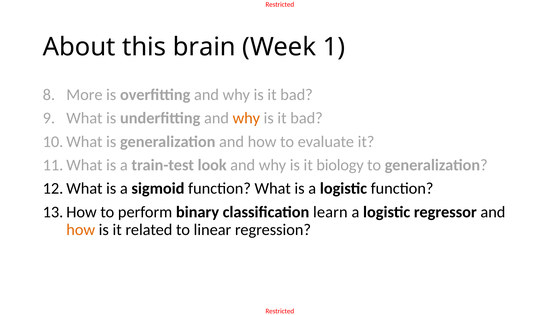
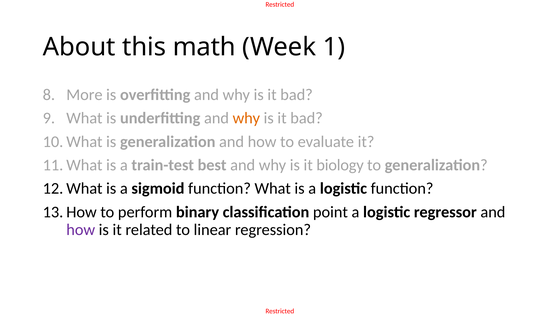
brain: brain -> math (204, 47)
look: look -> best (212, 165)
learn: learn -> point (330, 212)
how colour: orange -> purple (81, 230)
